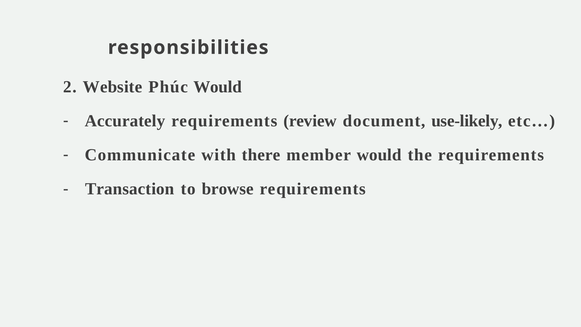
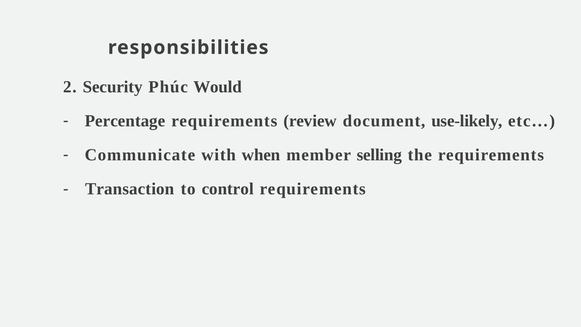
Website: Website -> Security (113, 87)
Accurately: Accurately -> Percentage (125, 121)
there: there -> when (261, 155)
member would: would -> selling (379, 155)
browse: browse -> control (228, 189)
